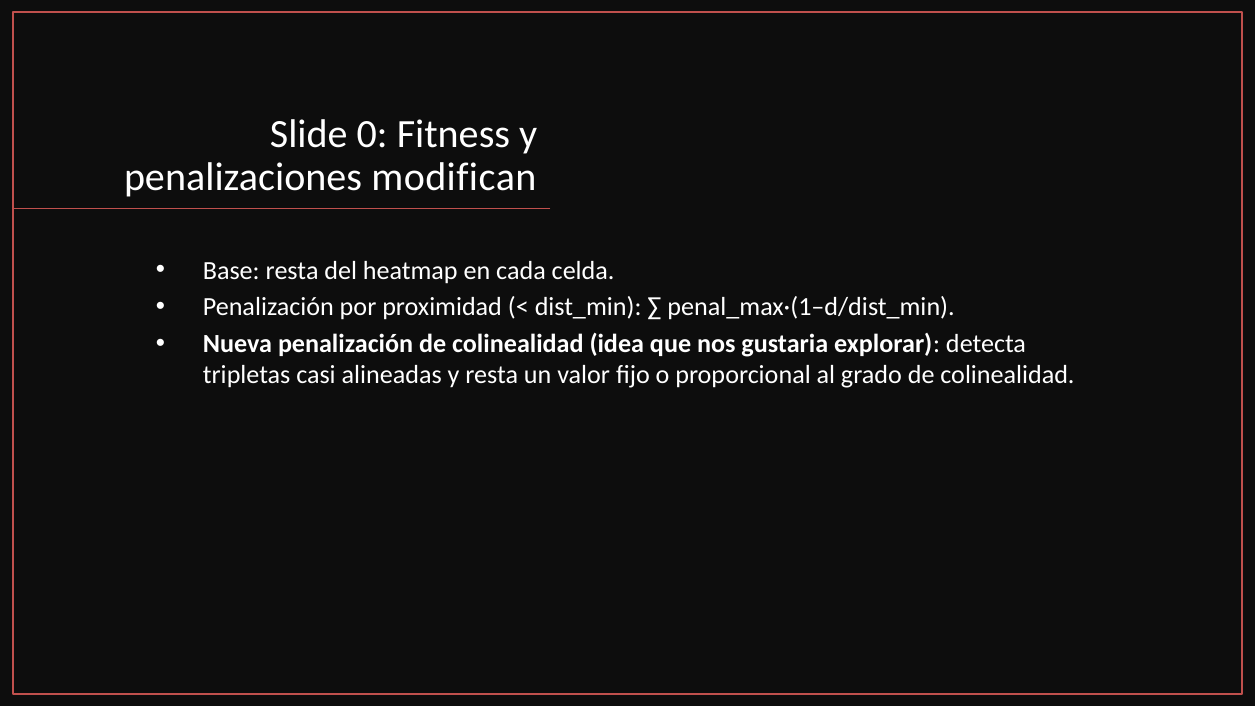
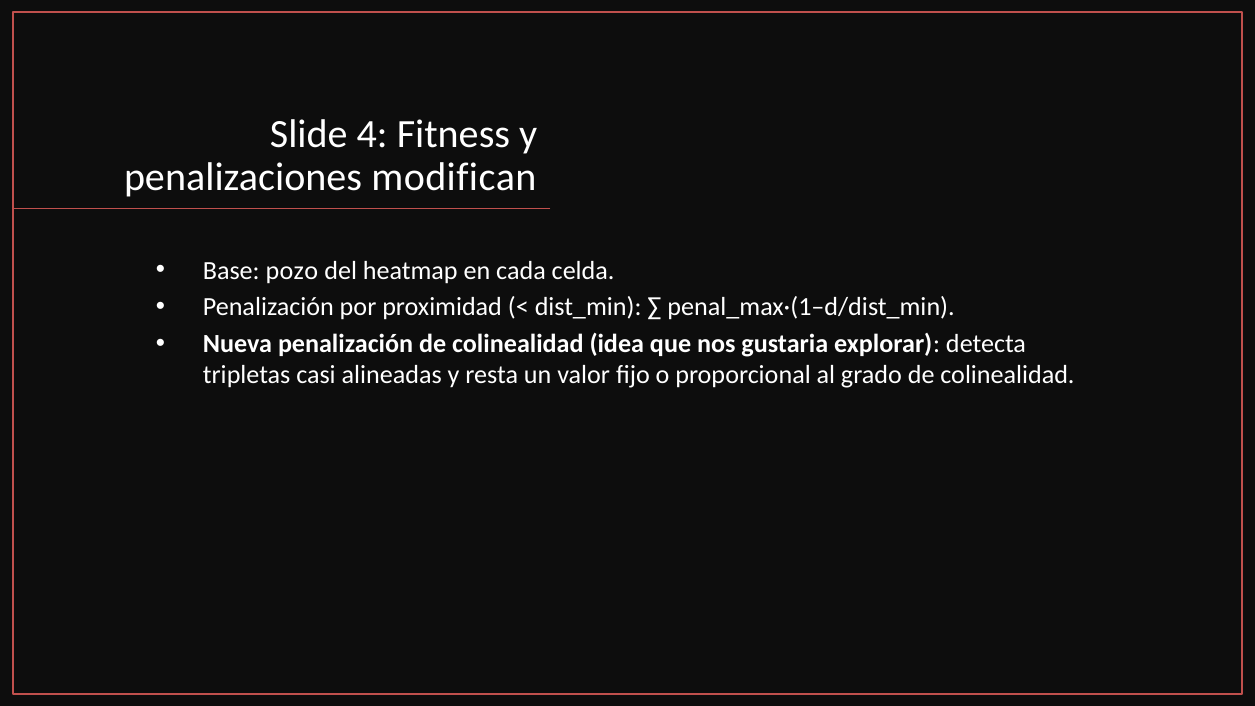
0: 0 -> 4 (372, 134)
Base resta: resta -> pozo (292, 271)
